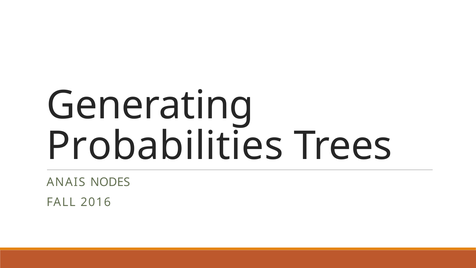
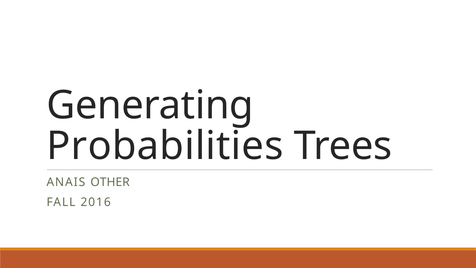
NODES: NODES -> OTHER (110, 182)
